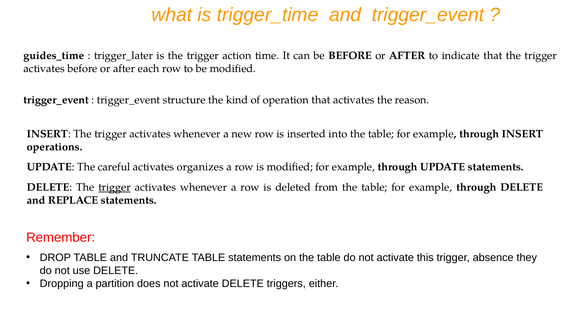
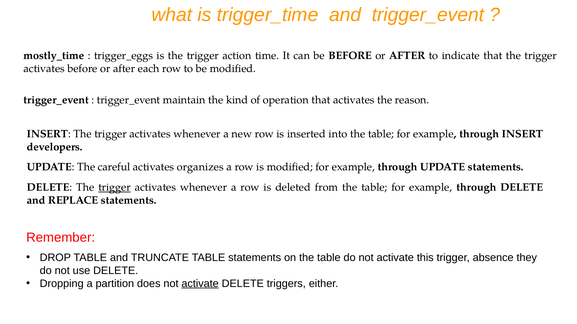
guides_time: guides_time -> mostly_time (54, 56)
trigger_later: trigger_later -> trigger_eggs (124, 56)
structure: structure -> maintain (184, 100)
operations: operations -> developers (55, 147)
activate underline: none -> present (200, 284)
